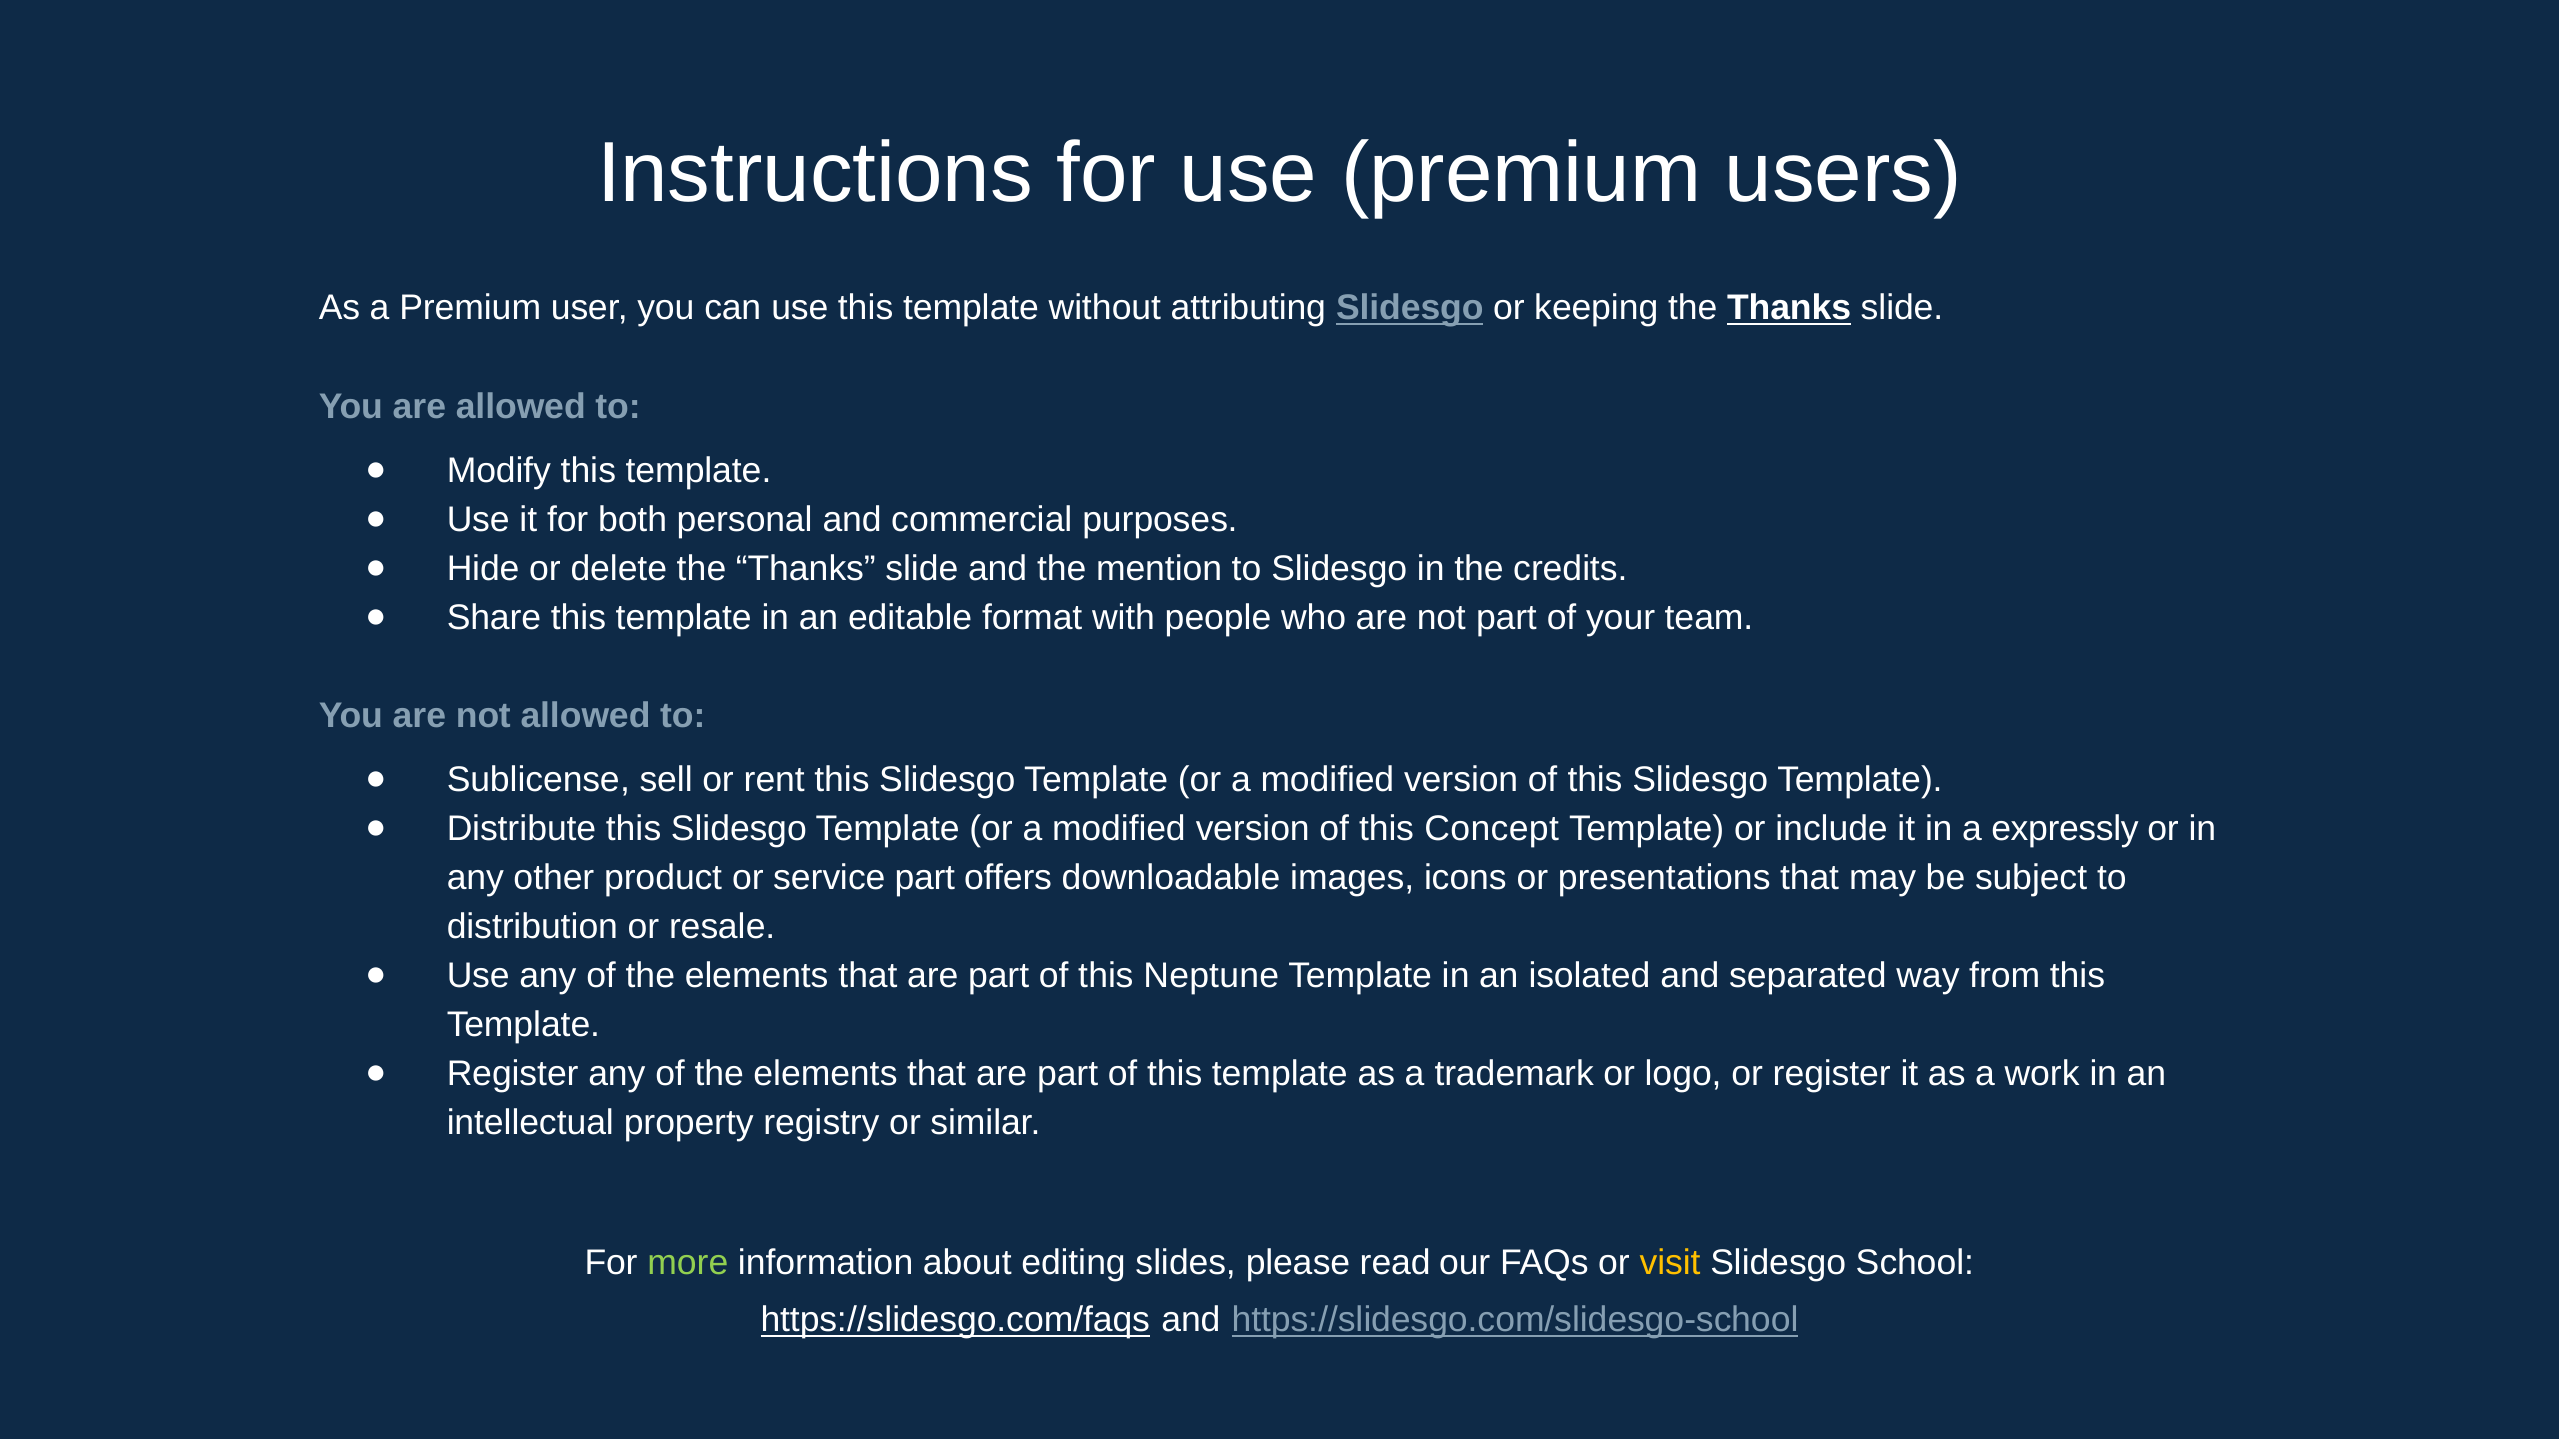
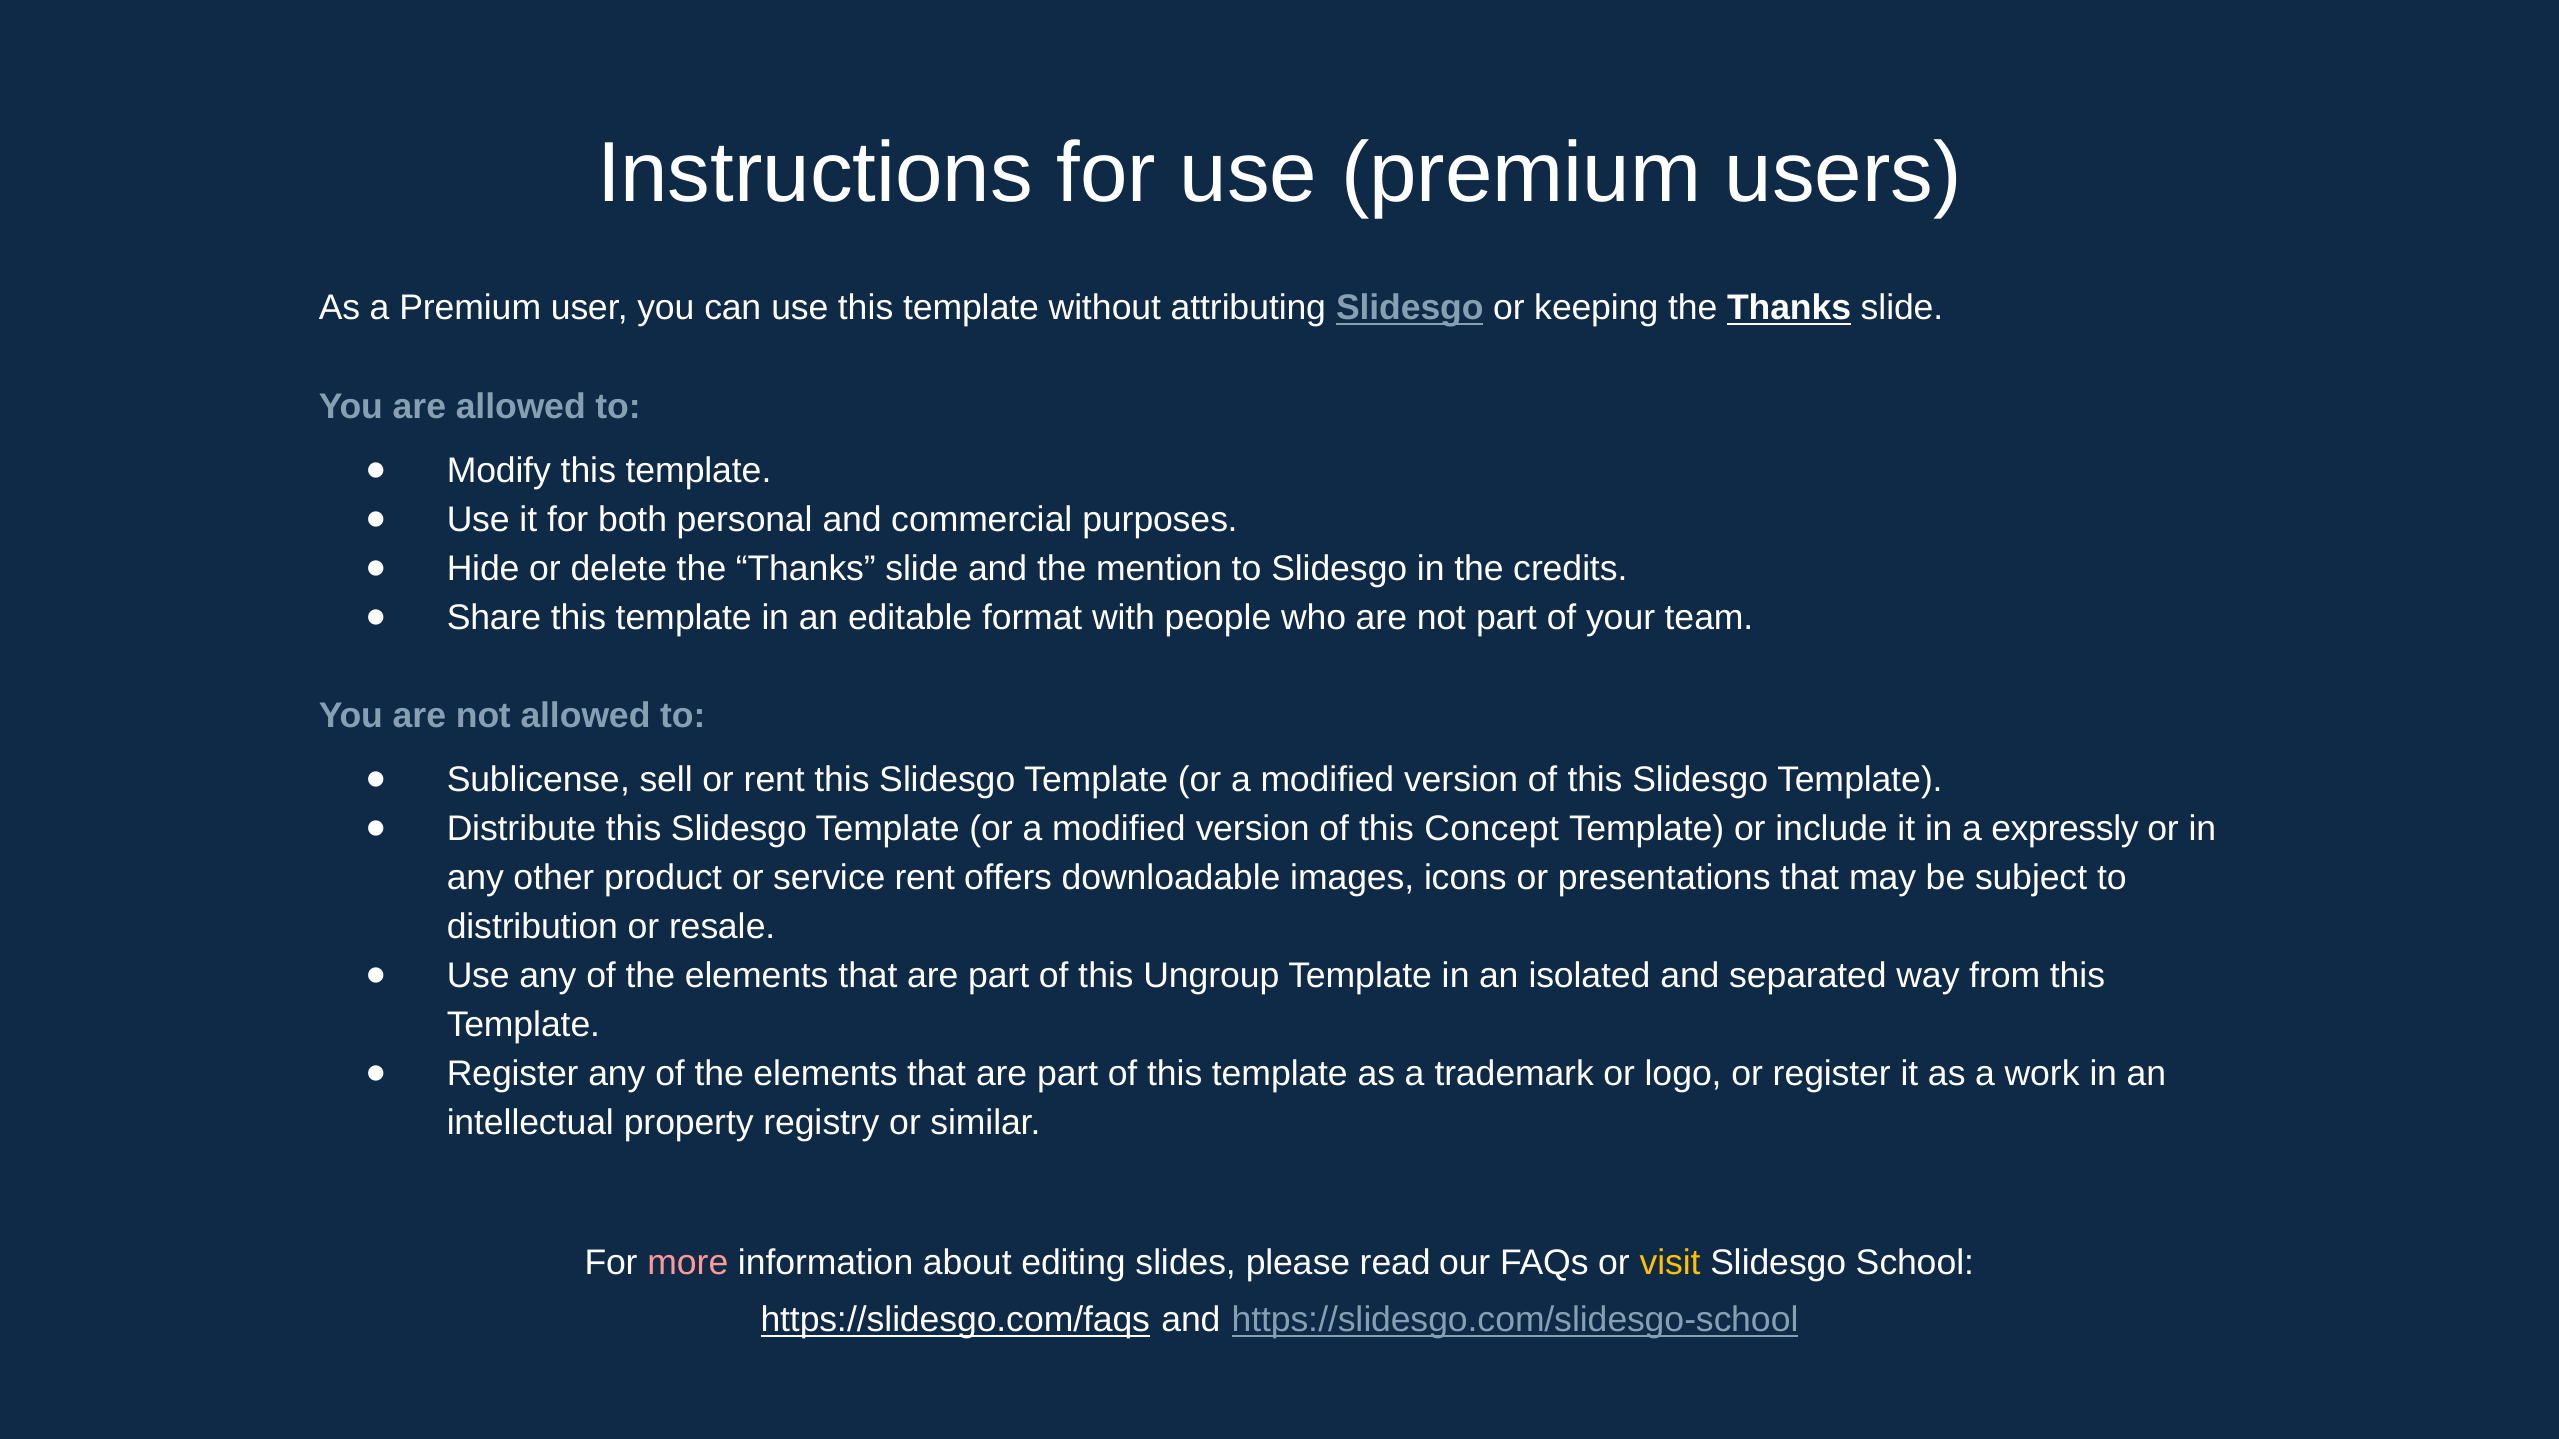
service part: part -> rent (925, 878)
Neptune: Neptune -> Ungroup (1211, 976)
more colour: light green -> pink (688, 1263)
